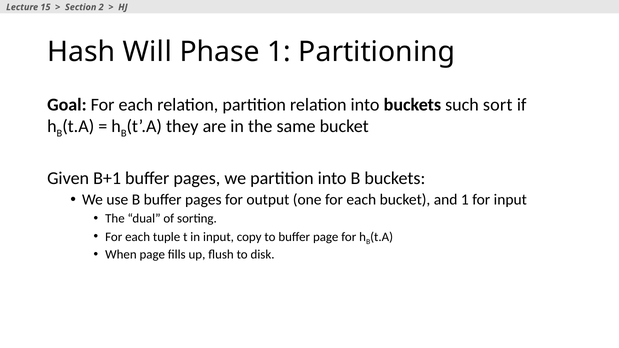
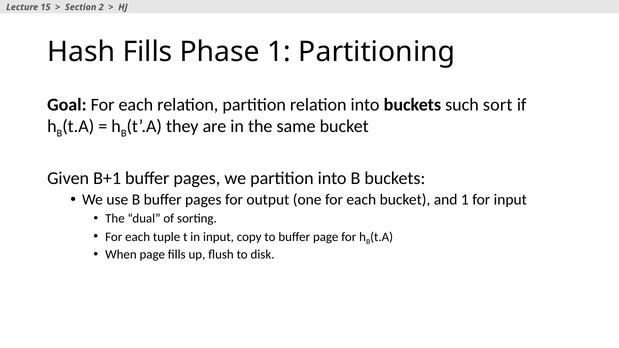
Hash Will: Will -> Fills (147, 52)
